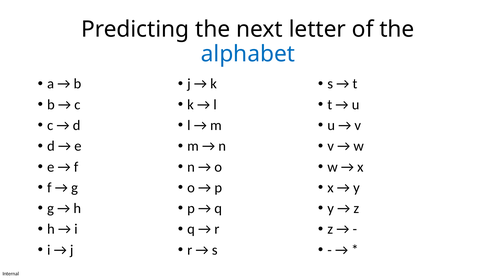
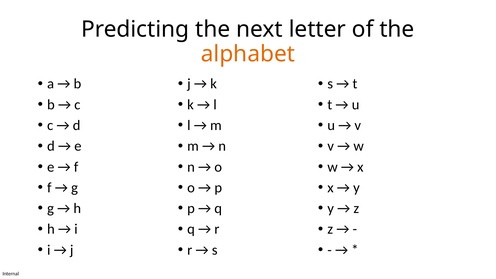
alphabet colour: blue -> orange (248, 54)
